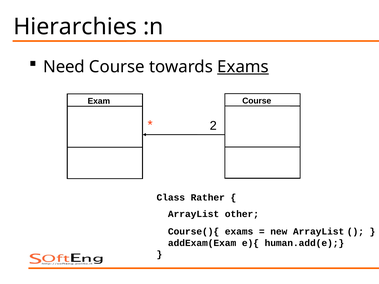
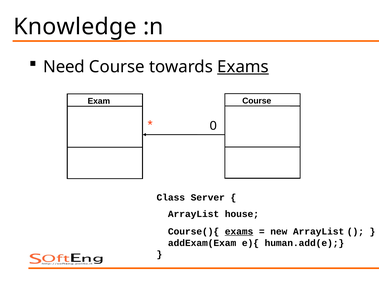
Hierarchies: Hierarchies -> Knowledge (75, 27)
2: 2 -> 0 (213, 126)
Rather: Rather -> Server (208, 198)
other: other -> house (242, 214)
exams underline: none -> present (239, 232)
